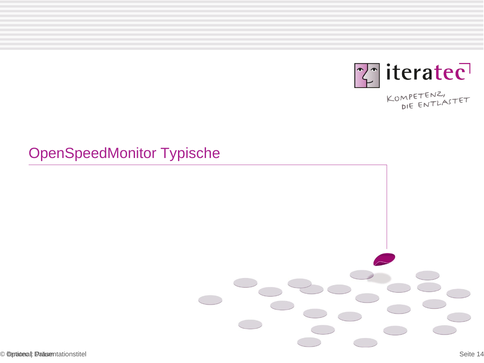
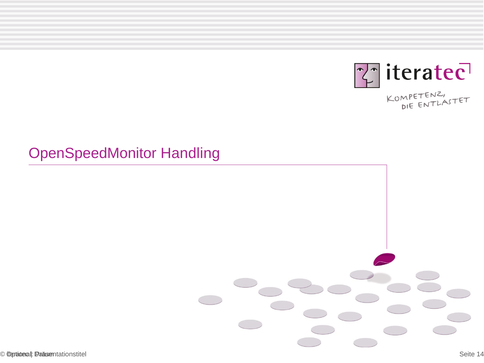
Typische: Typische -> Handling (190, 153)
